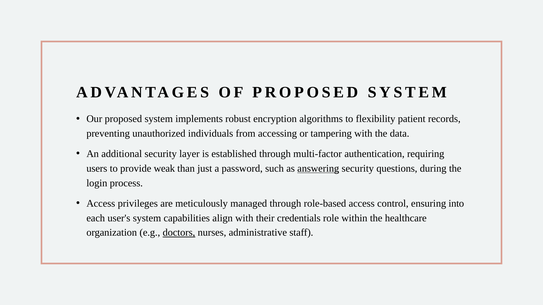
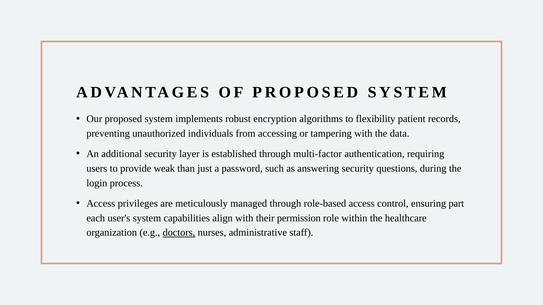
answering underline: present -> none (318, 169)
into: into -> part (456, 204)
credentials: credentials -> permission (299, 218)
